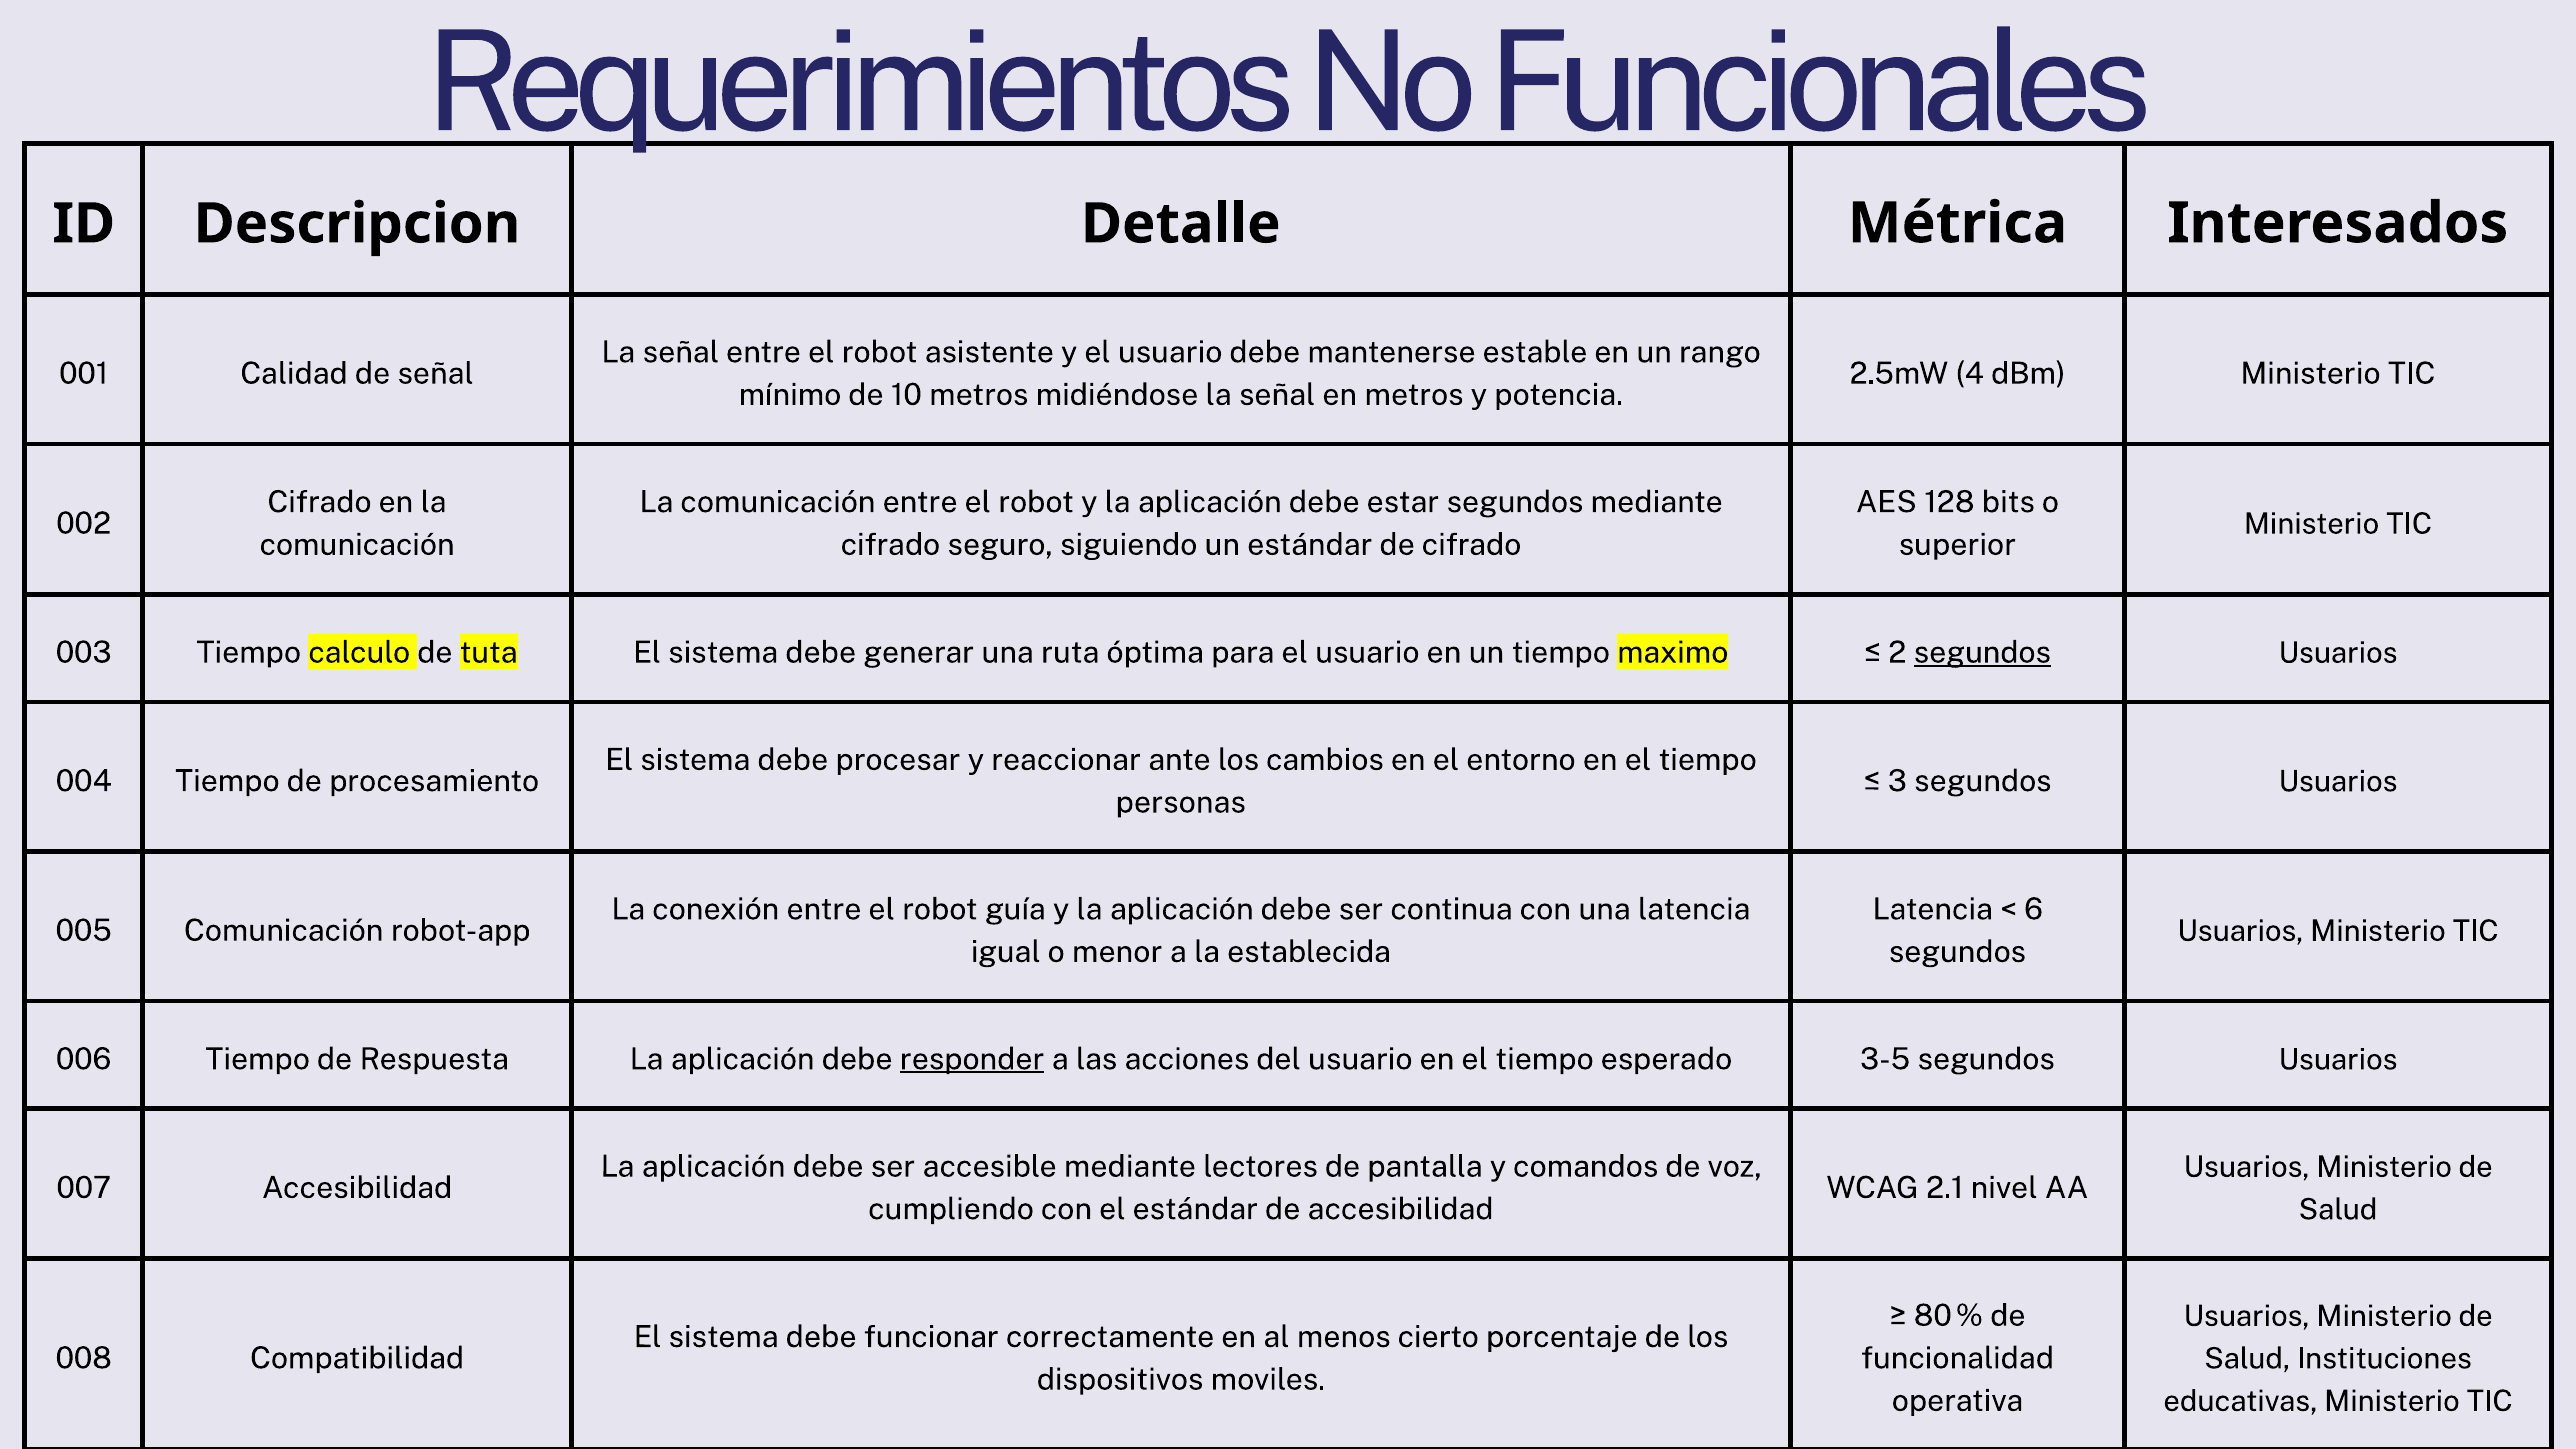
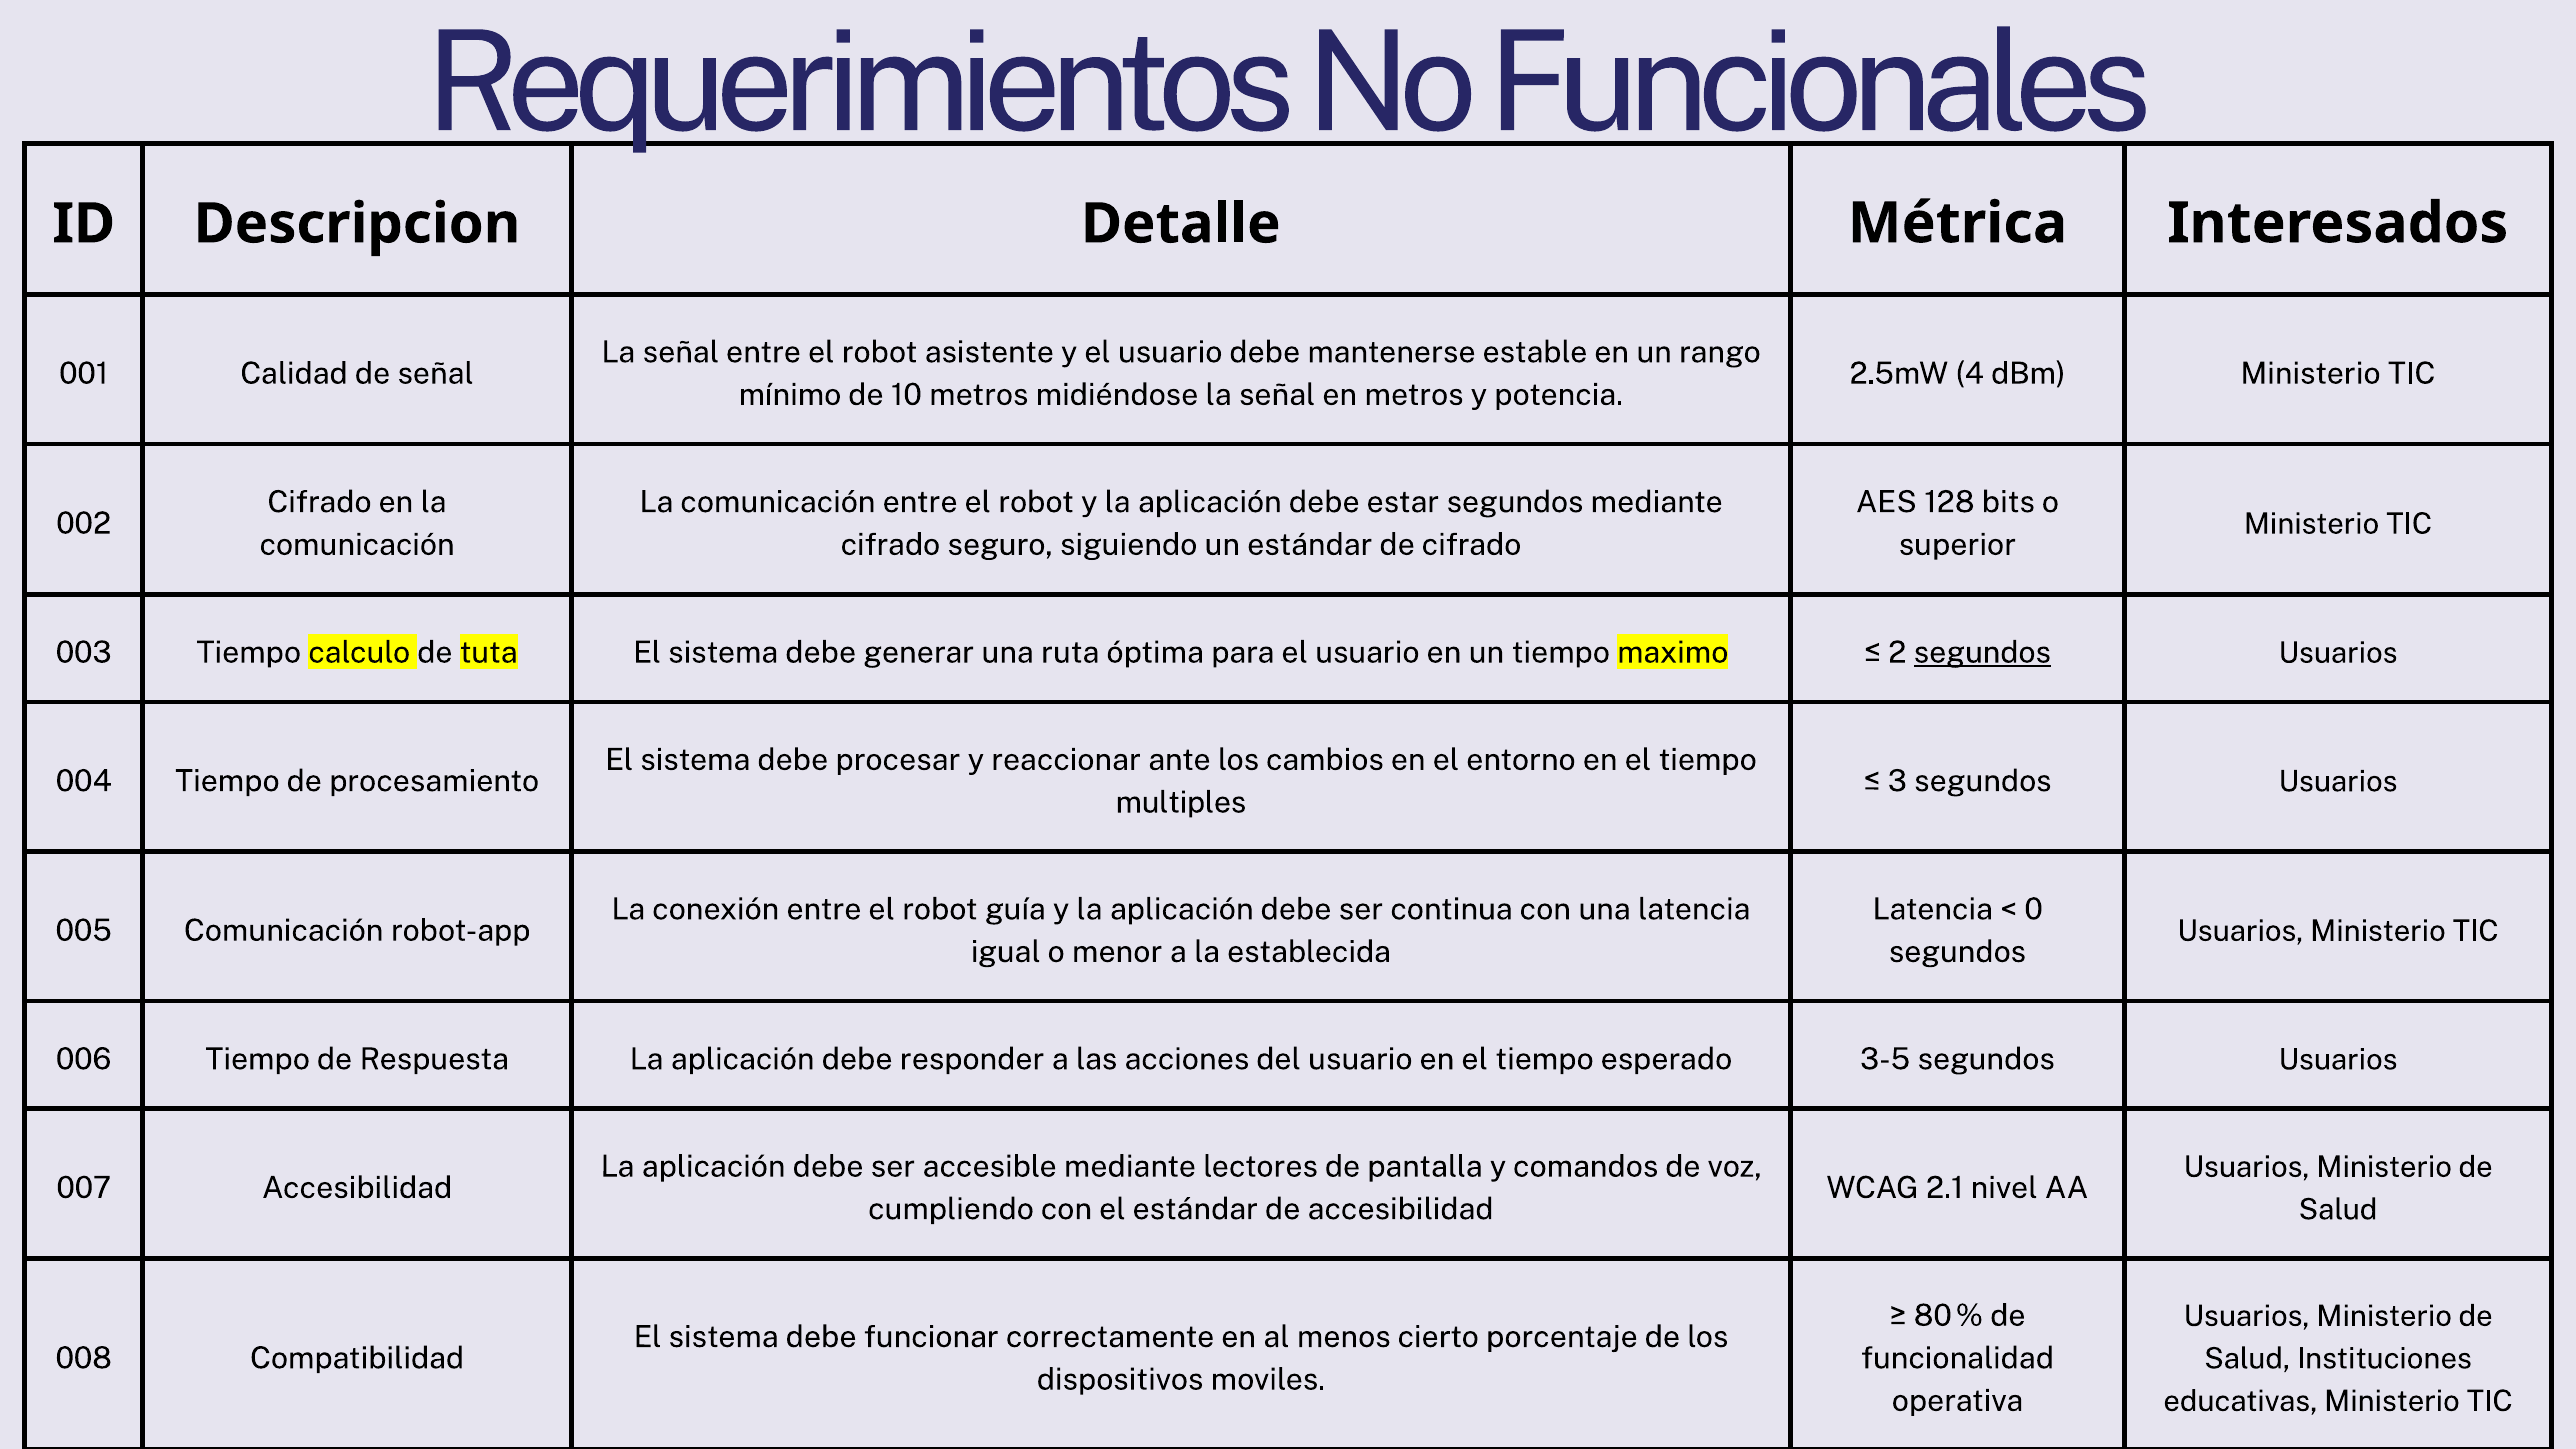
personas: personas -> multiples (1181, 802)
6: 6 -> 0 (2034, 909)
responder underline: present -> none (972, 1059)
